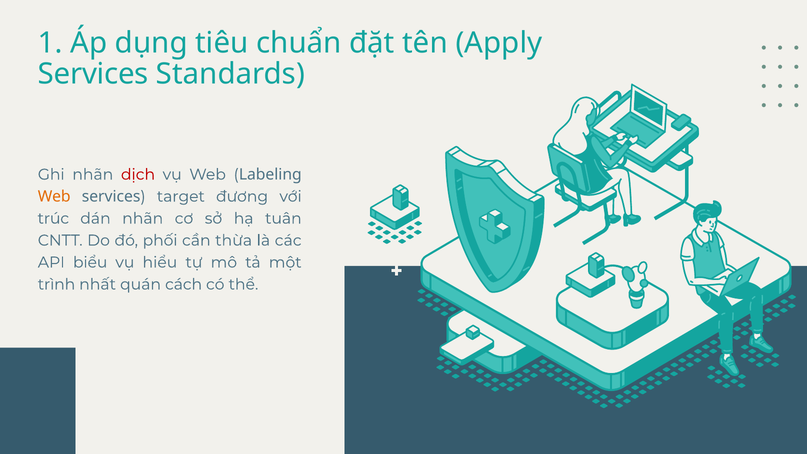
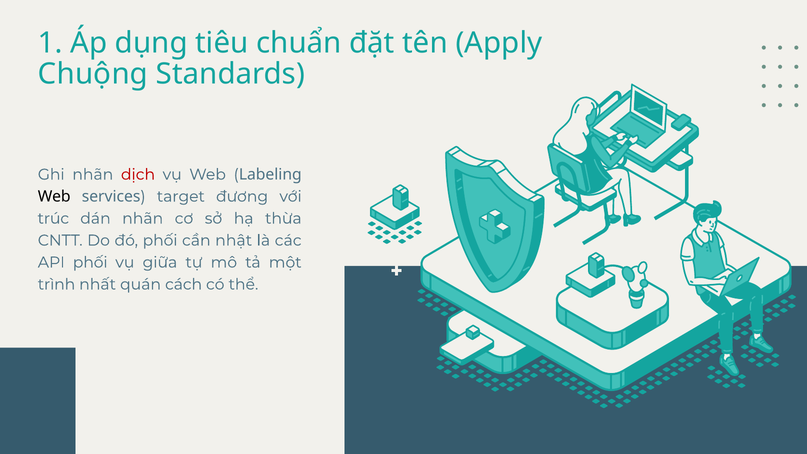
Services: Services -> Chuộng (93, 74)
Web colour: orange -> black (54, 196)
tuân: tuân -> thừa (283, 218)
thừa: thừa -> nhật (234, 240)
API biểu: biểu -> phối (90, 262)
hiểu: hiểu -> giữa (160, 262)
